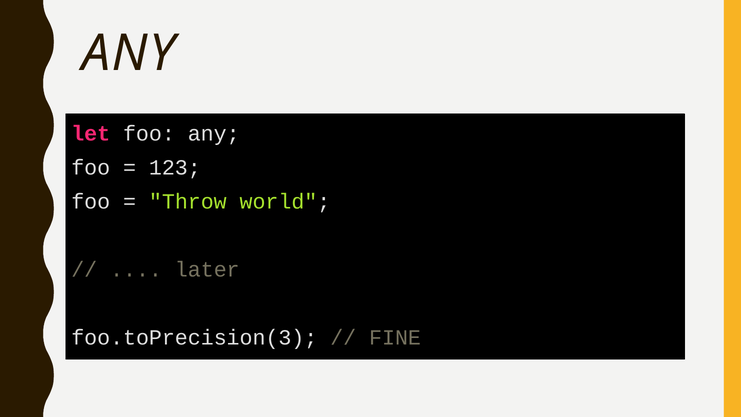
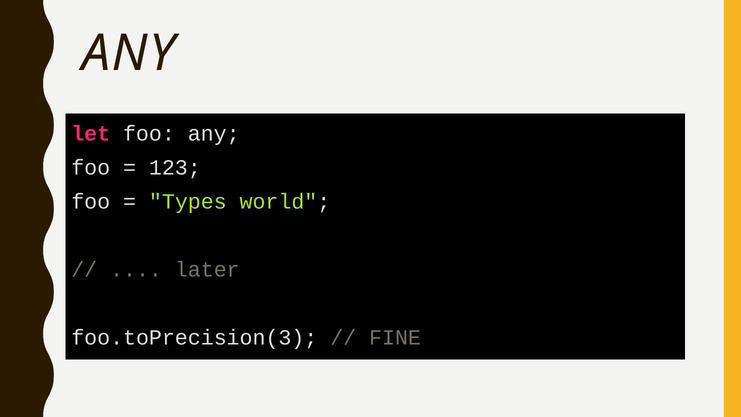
Throw: Throw -> Types (188, 202)
